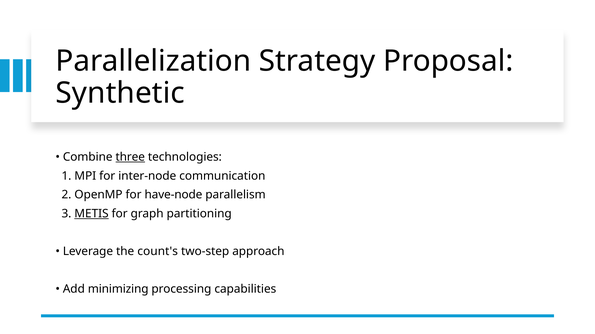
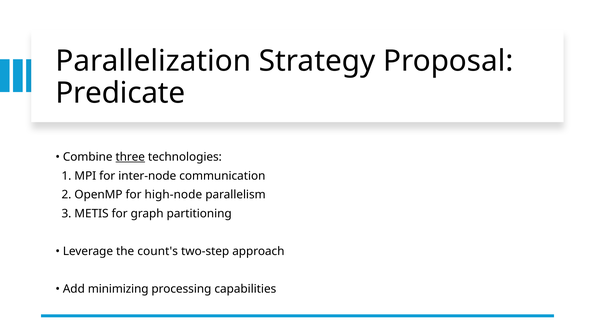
Synthetic: Synthetic -> Predicate (120, 93)
have-node: have-node -> high-node (173, 195)
METIS underline: present -> none (92, 214)
